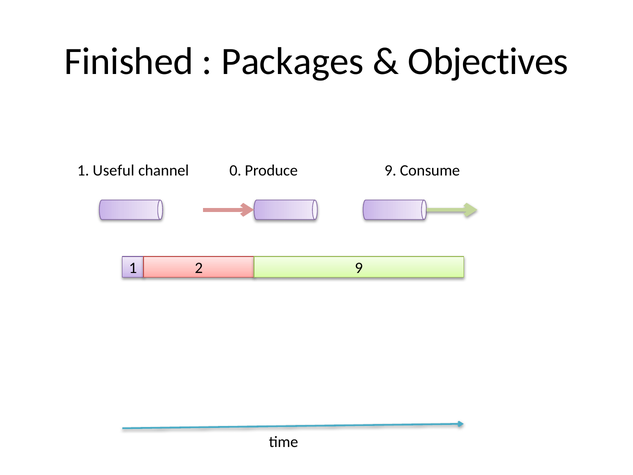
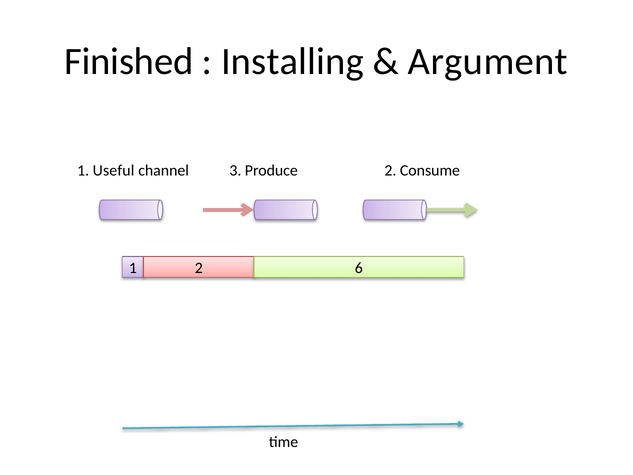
Packages: Packages -> Installing (292, 61)
Objectives: Objectives -> Argument (488, 61)
0: 0 -> 3 (235, 171)
Produce 9: 9 -> 2 (390, 171)
2 9: 9 -> 6 (359, 268)
